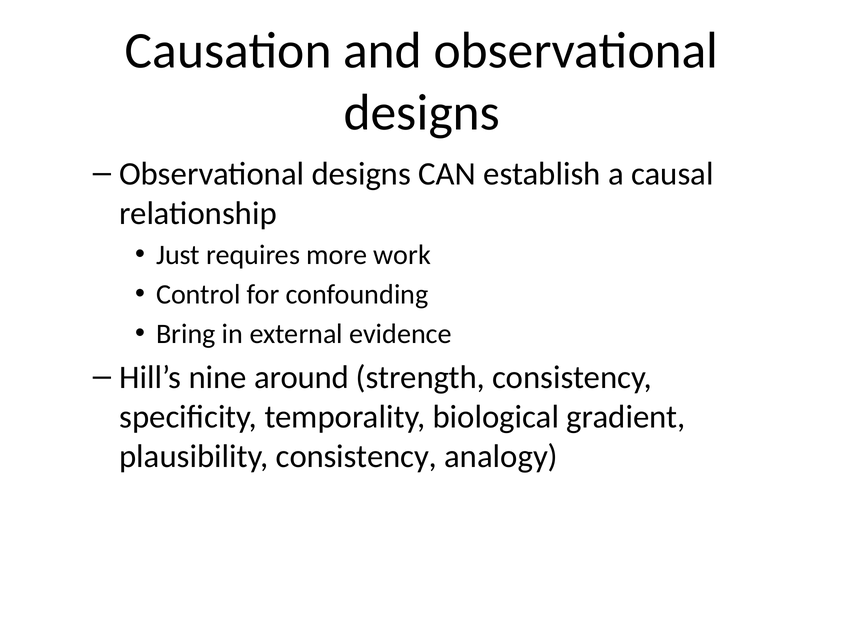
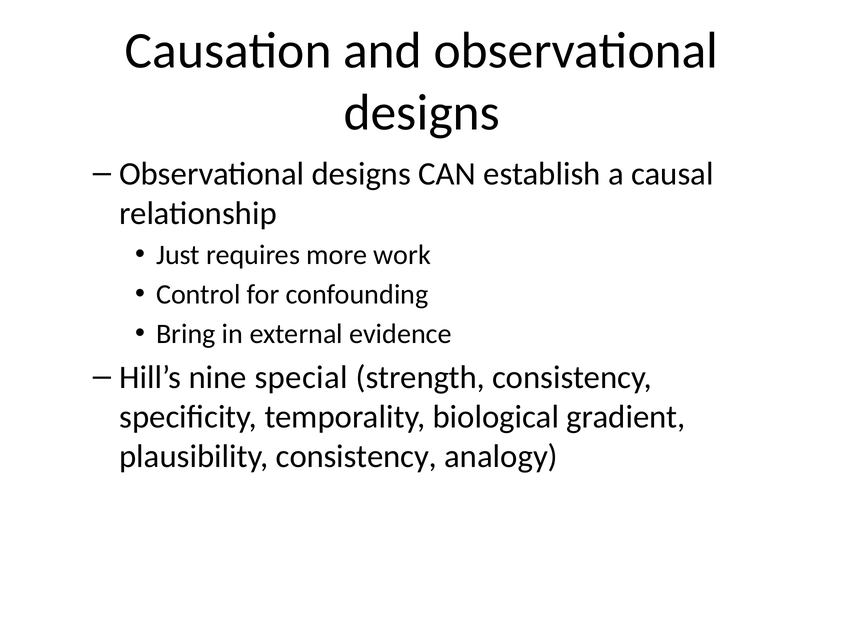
around: around -> special (301, 377)
